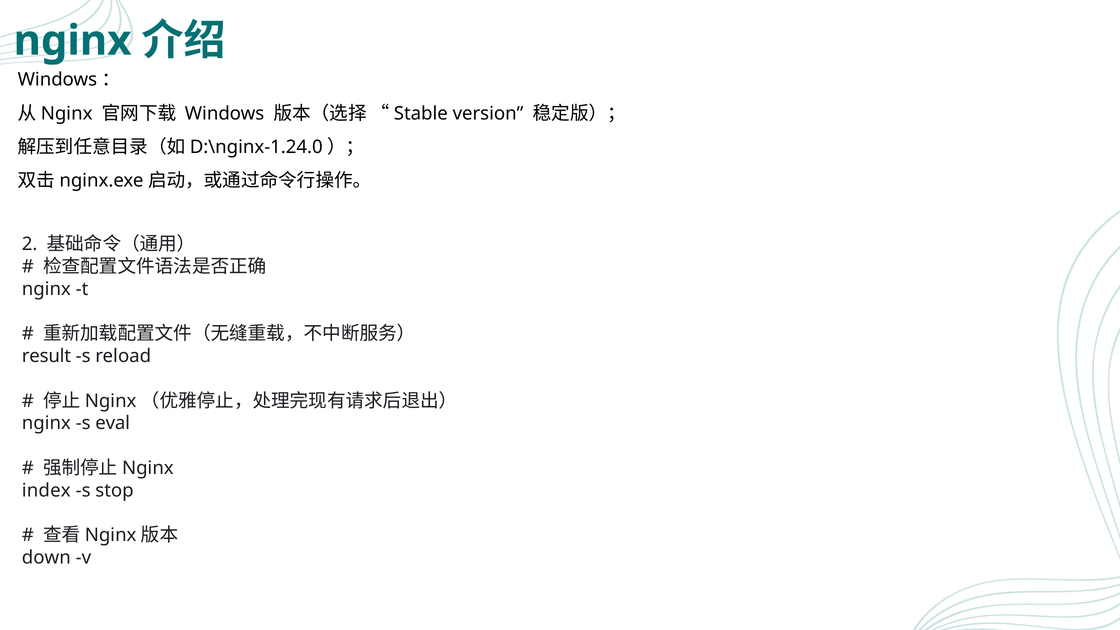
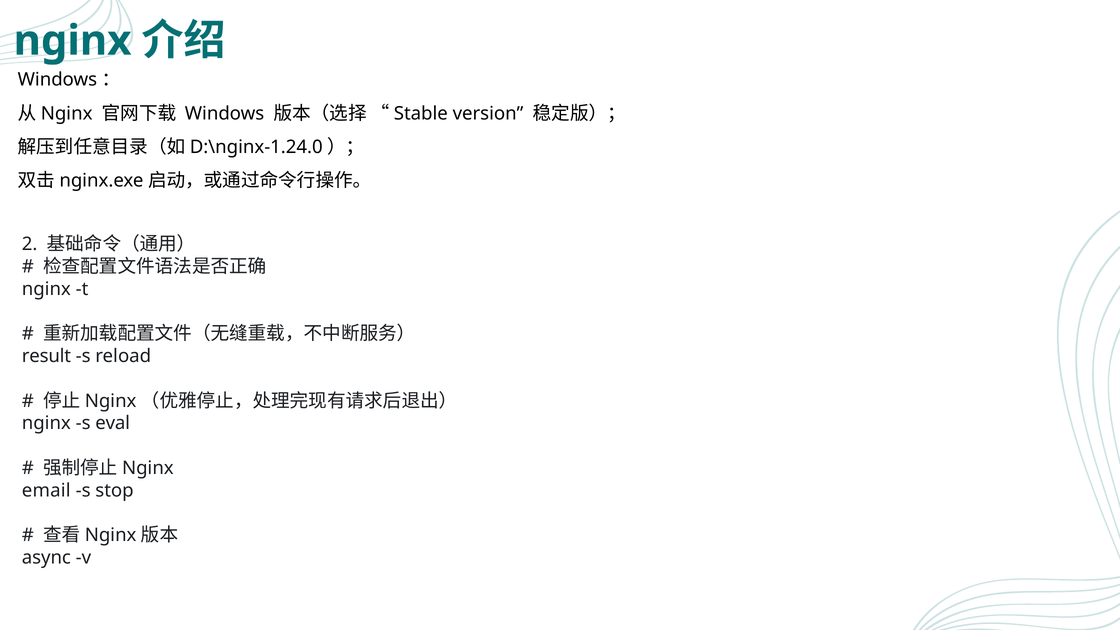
index: index -> email (46, 490)
down: down -> async (46, 558)
